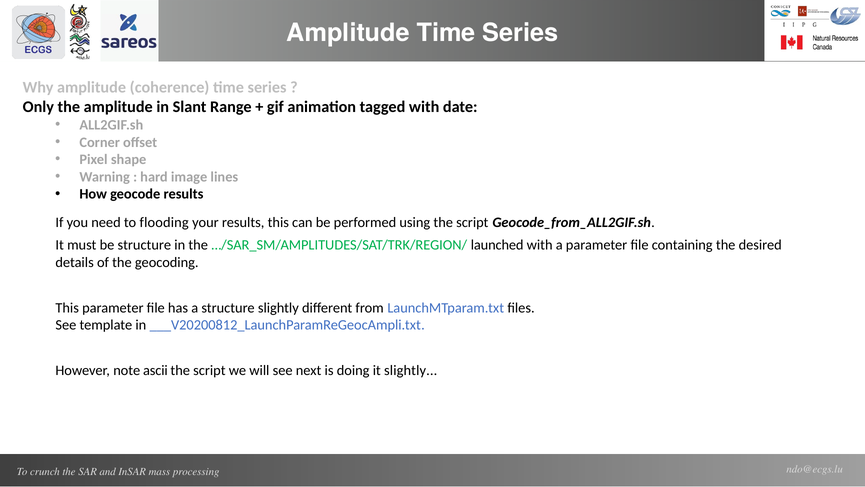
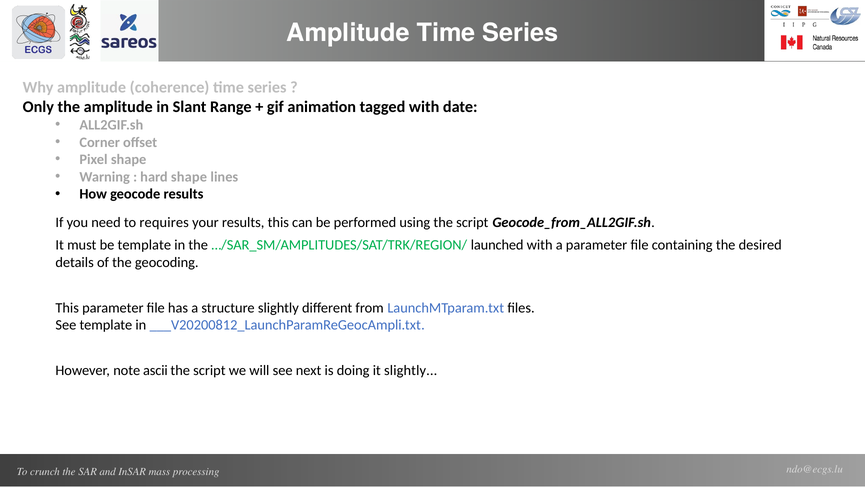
hard image: image -> shape (189, 177)
flooding: flooding -> requires (164, 222)
be structure: structure -> template (144, 245)
